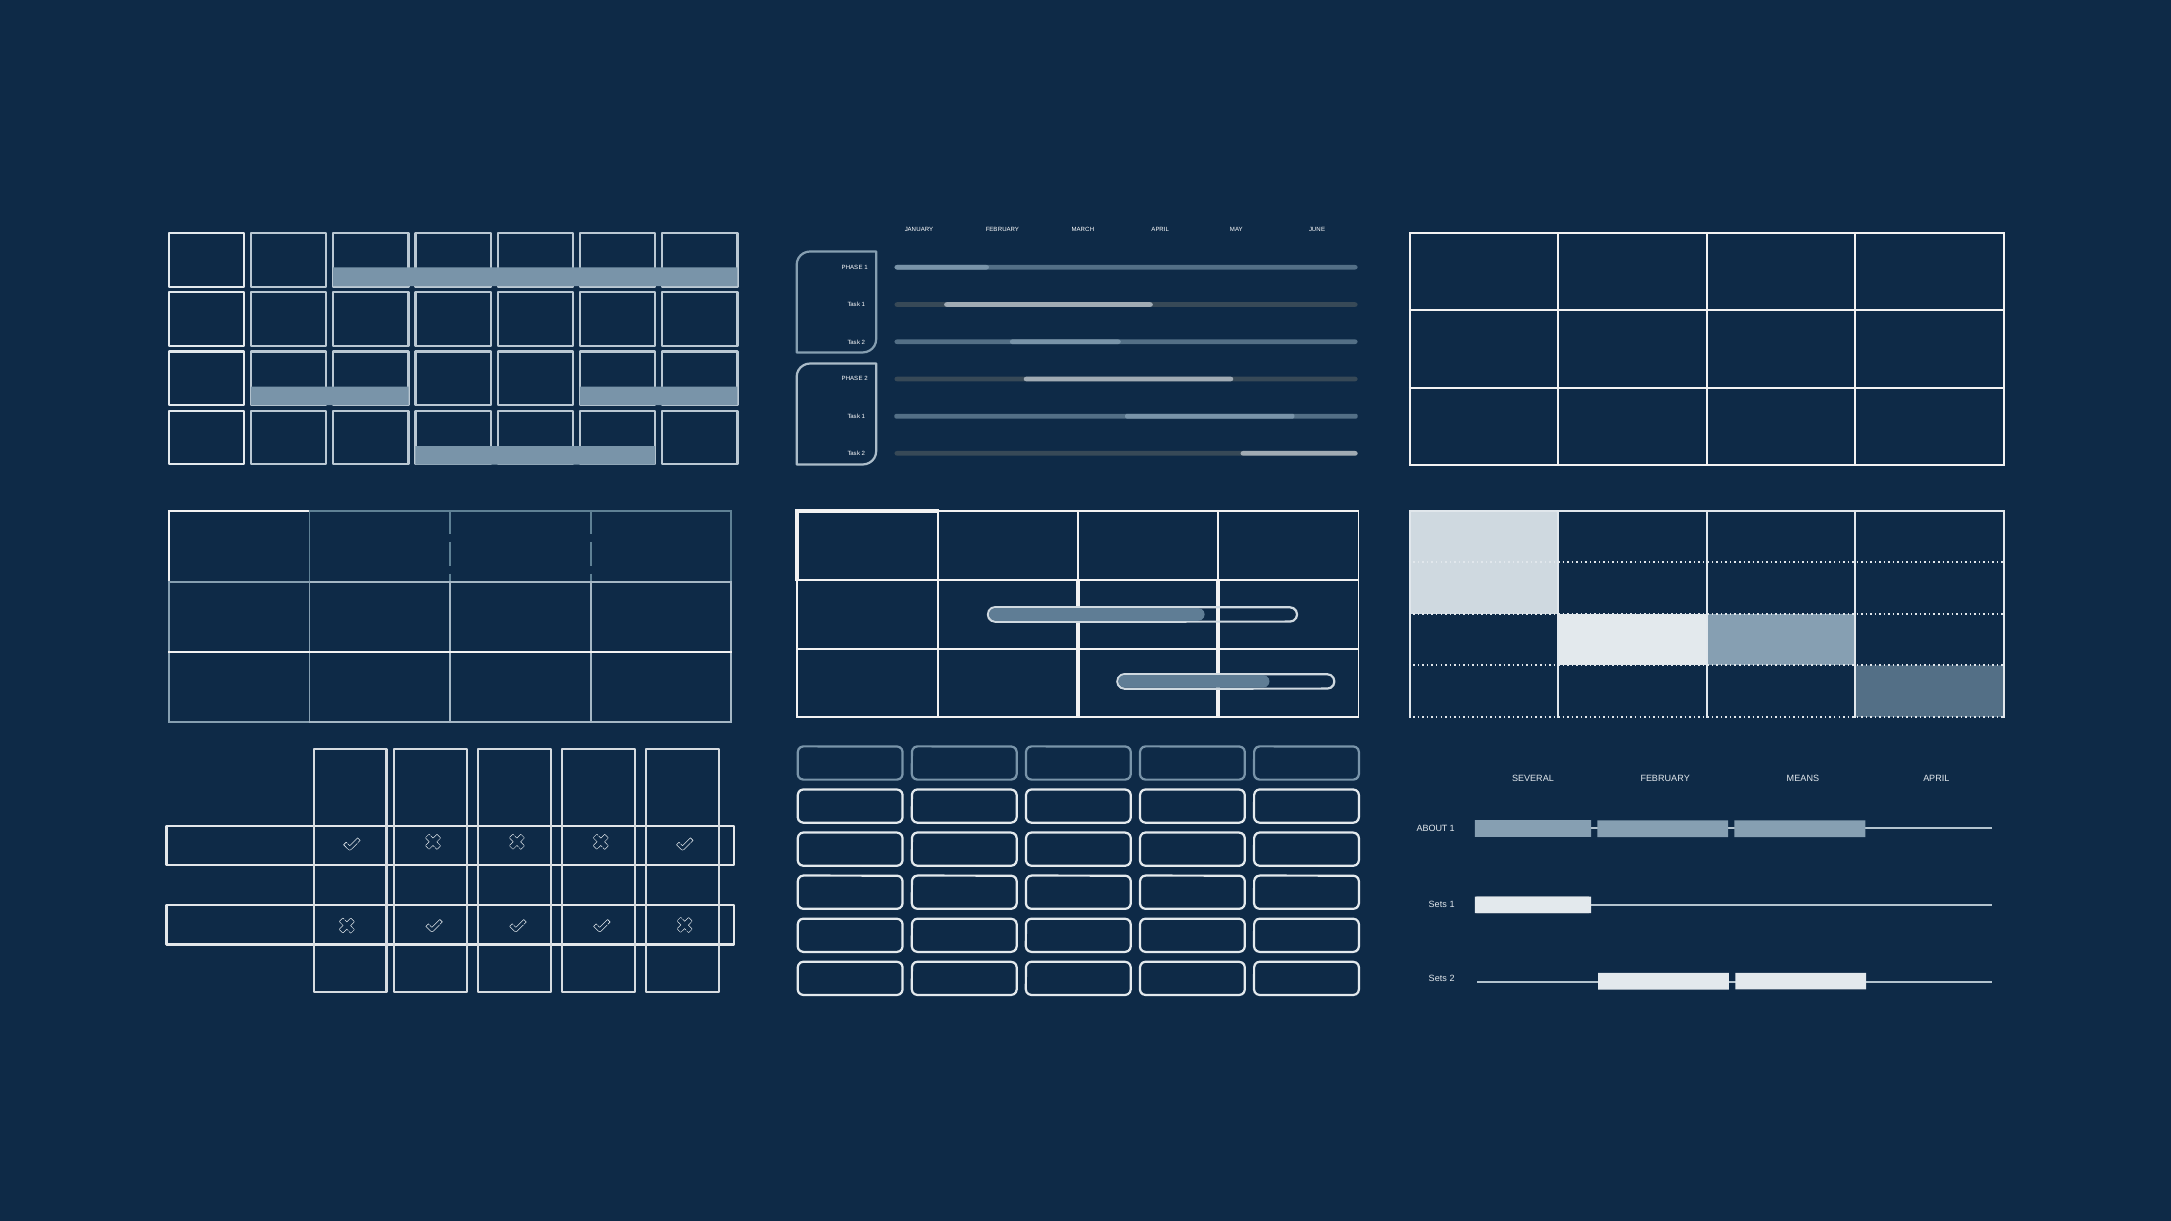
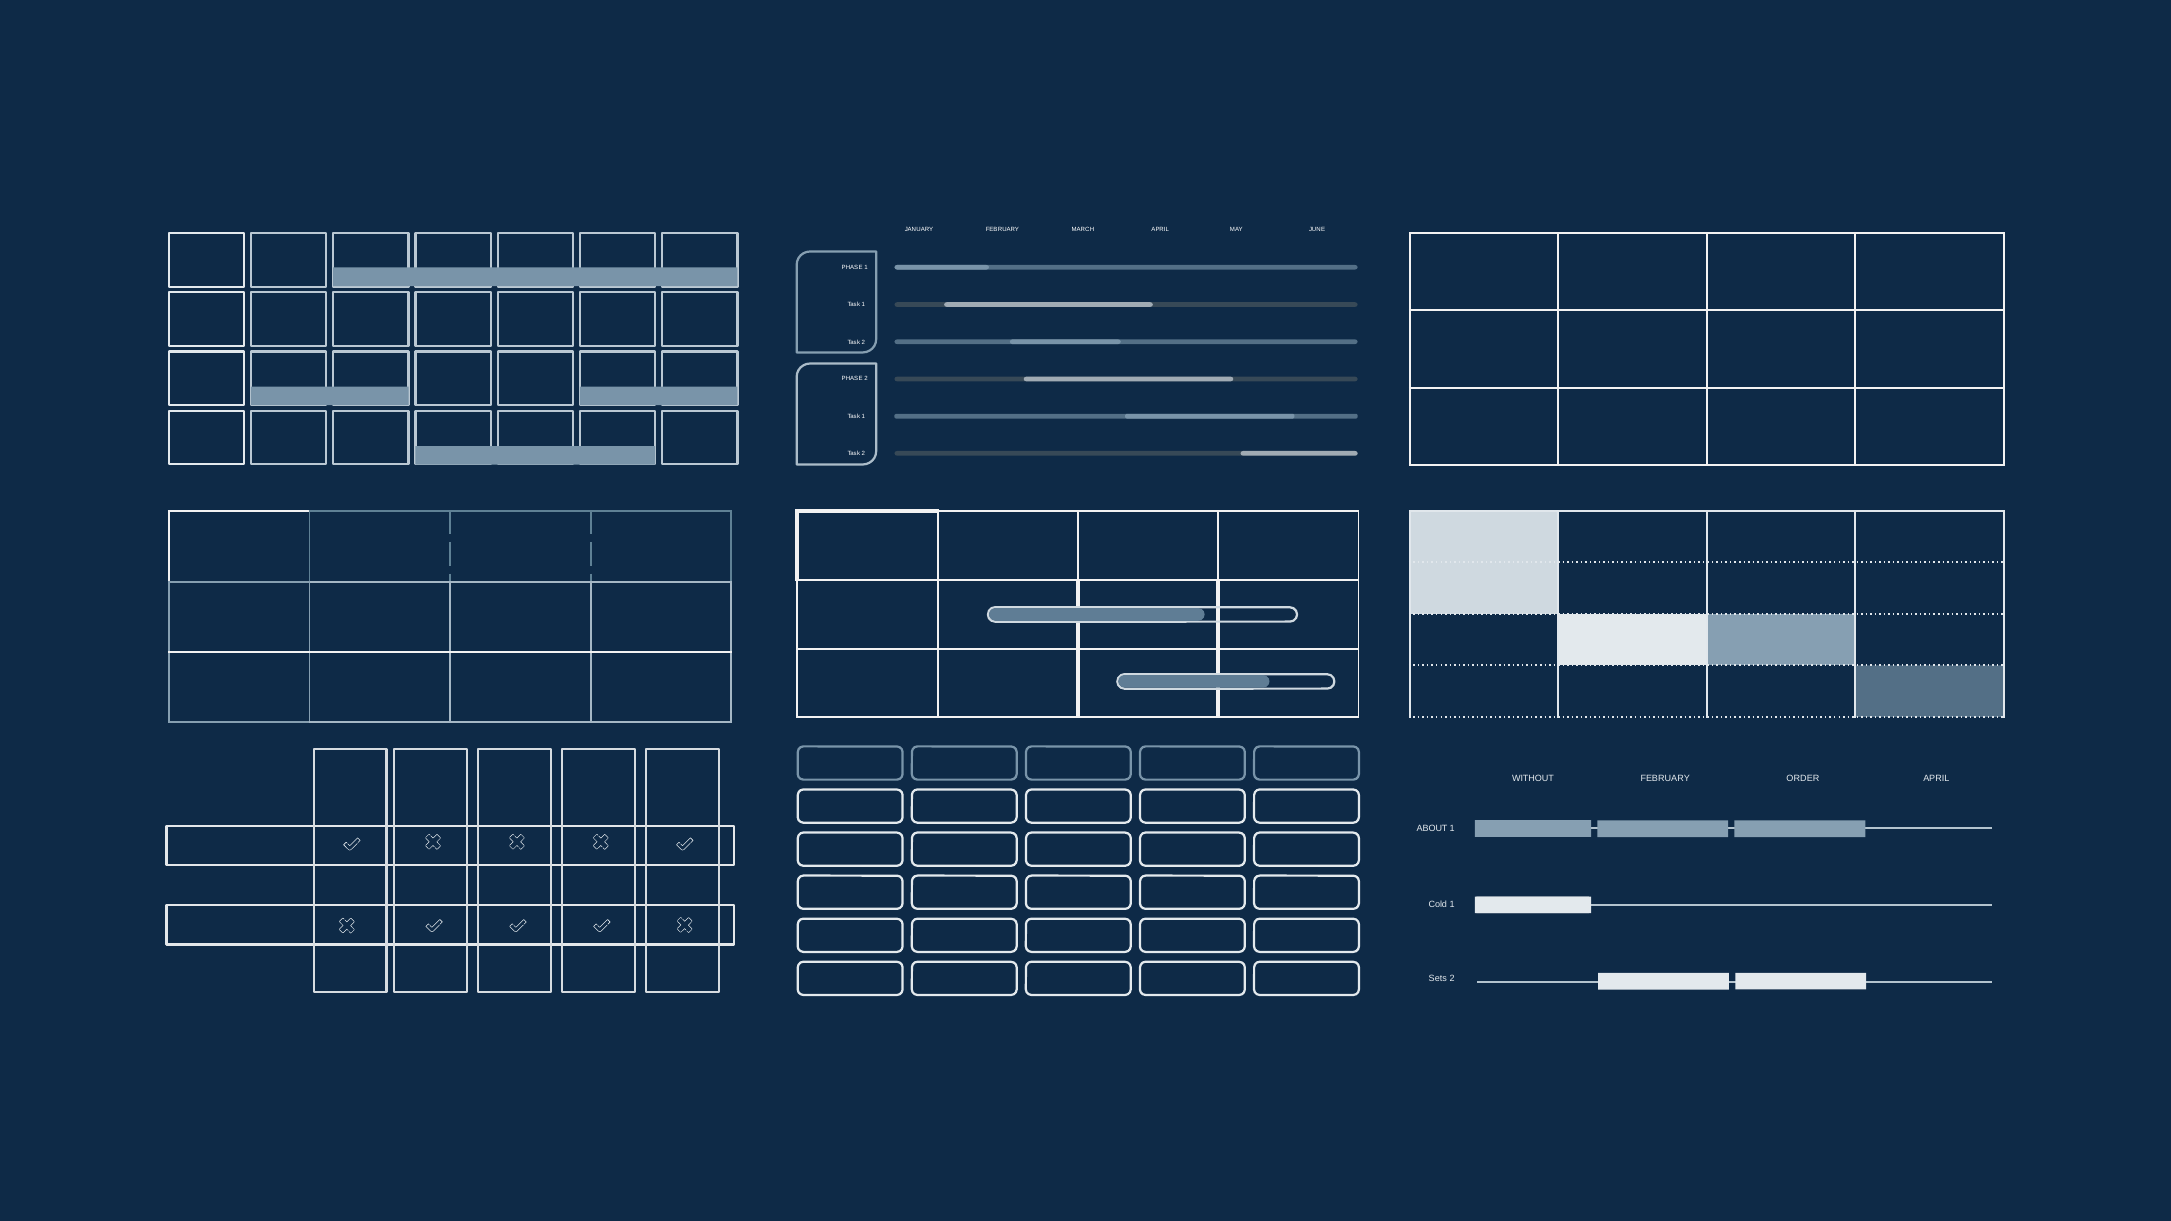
SEVERAL: SEVERAL -> WITHOUT (1533, 779)
MEANS: MEANS -> ORDER (1803, 779)
Sets: Sets -> Cold (1438, 904)
